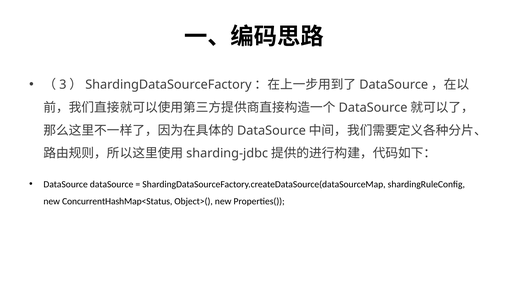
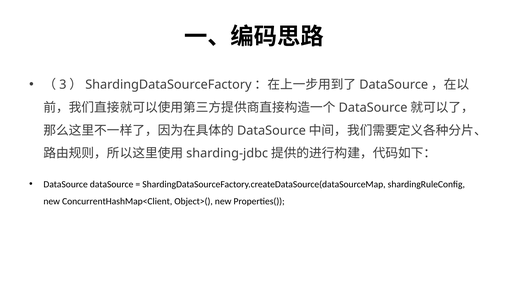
ConcurrentHashMap<Status: ConcurrentHashMap<Status -> ConcurrentHashMap<Client (117, 201)
